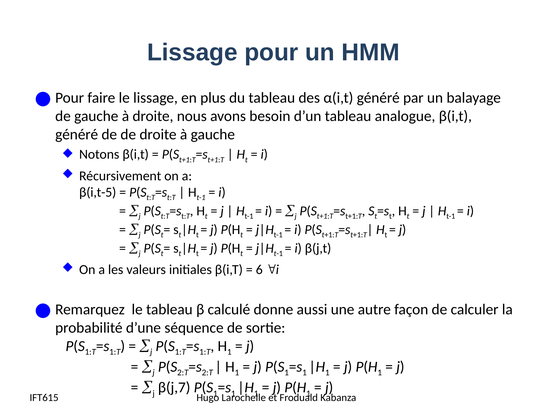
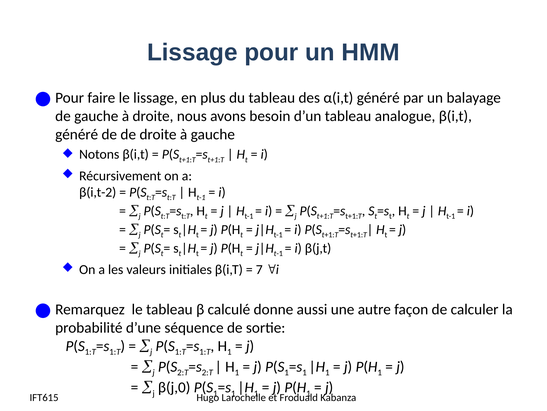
β(i,t-5: β(i,t-5 -> β(i,t-2 (98, 192)
6: 6 -> 7 (259, 269)
β(j,7: β(j,7 -> β(j,0 (174, 387)
